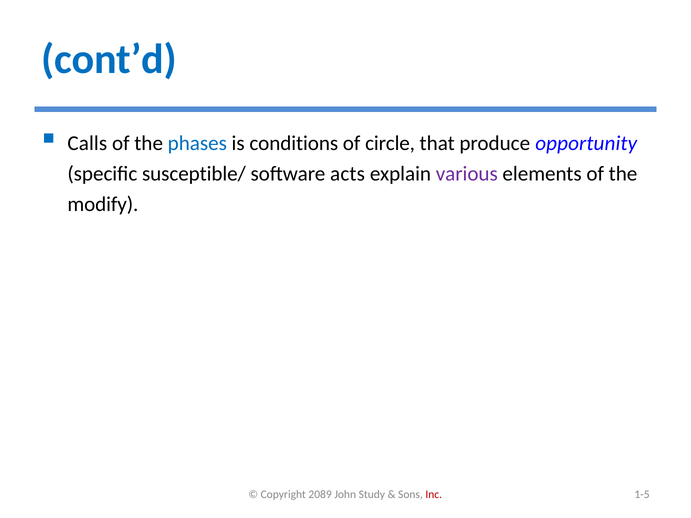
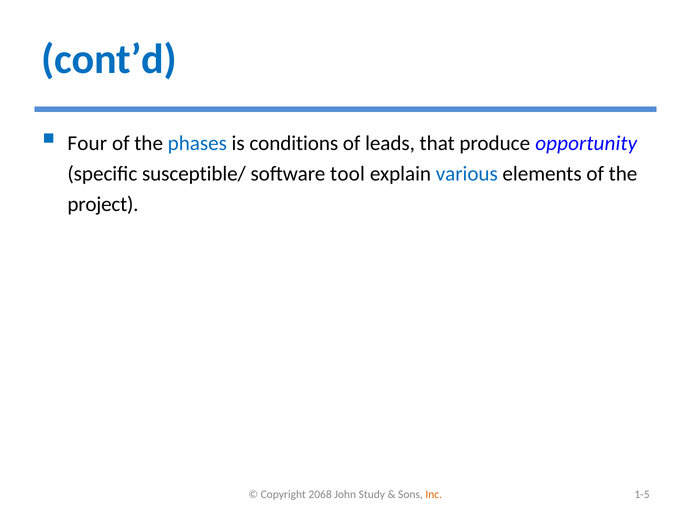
Calls: Calls -> Four (87, 144)
circle: circle -> leads (390, 144)
acts: acts -> tool (348, 174)
various colour: purple -> blue (467, 174)
modify: modify -> project (103, 204)
2089: 2089 -> 2068 (320, 495)
Inc colour: red -> orange (434, 495)
